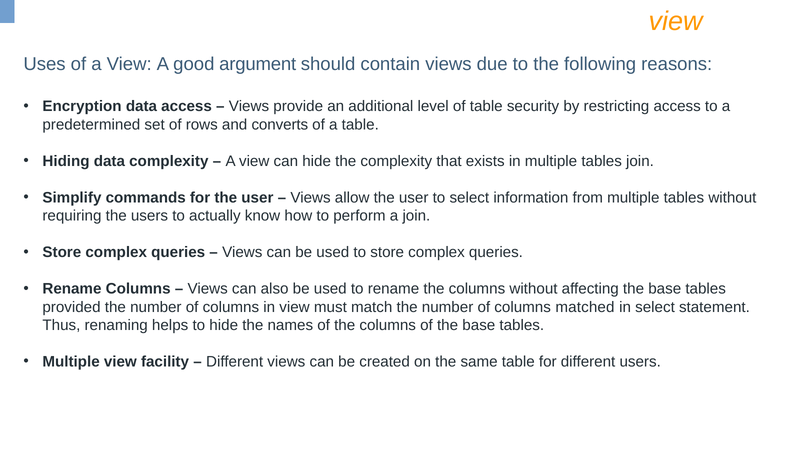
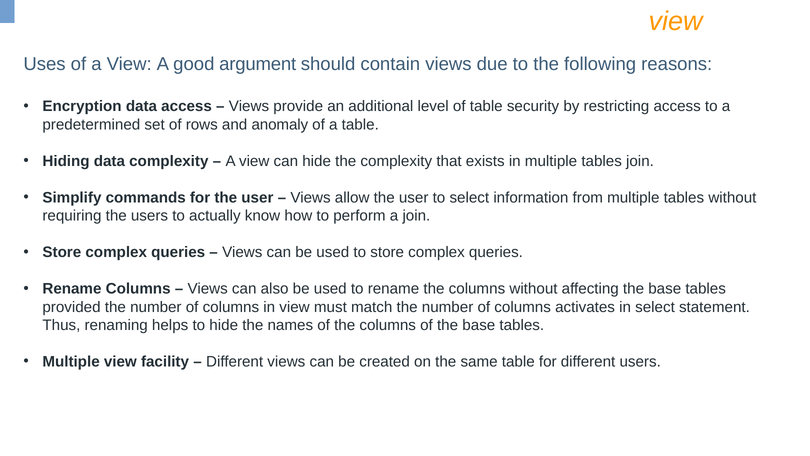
converts: converts -> anomaly (280, 125)
matched: matched -> activates (585, 307)
